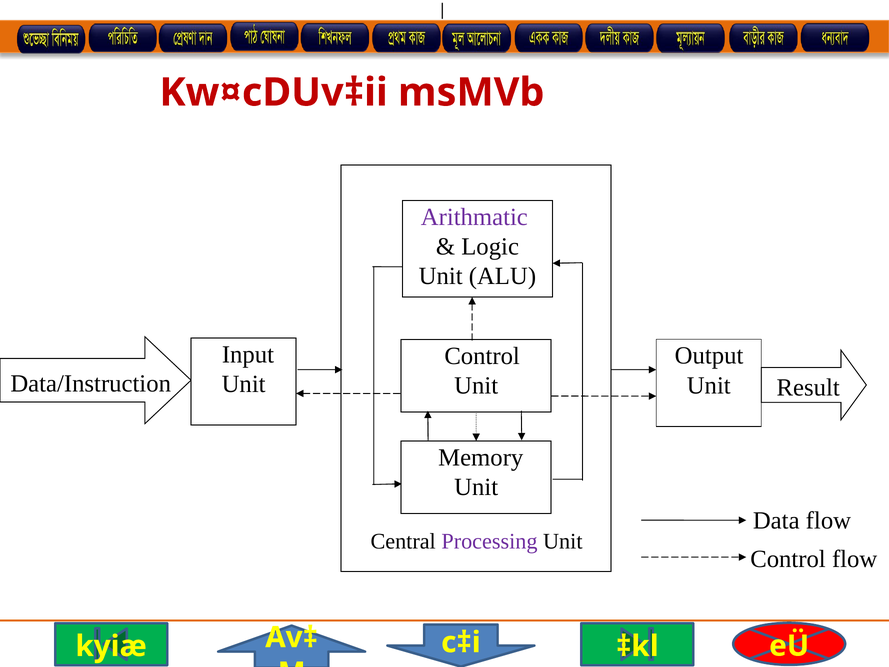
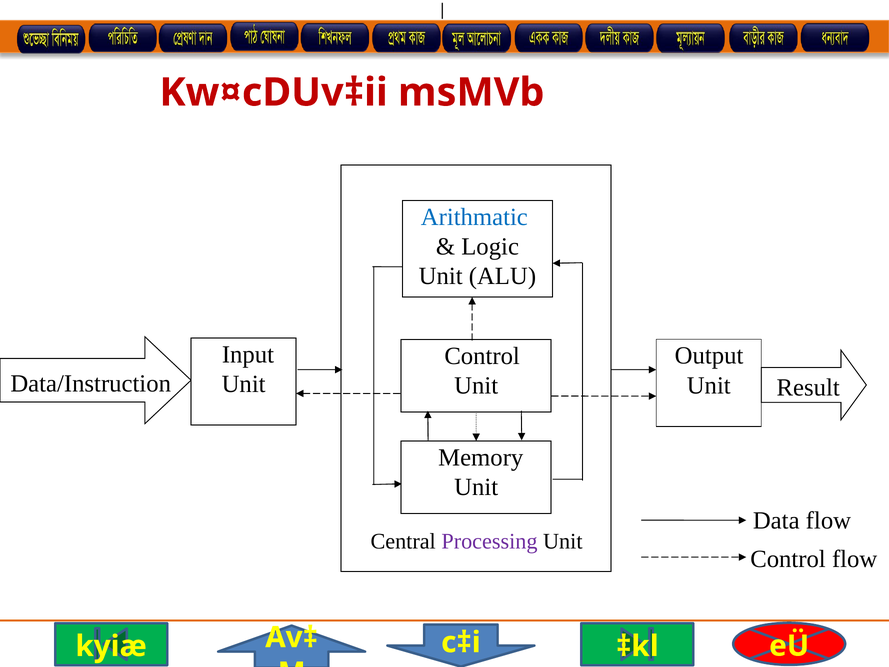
Arithmatic colour: purple -> blue (474, 217)
